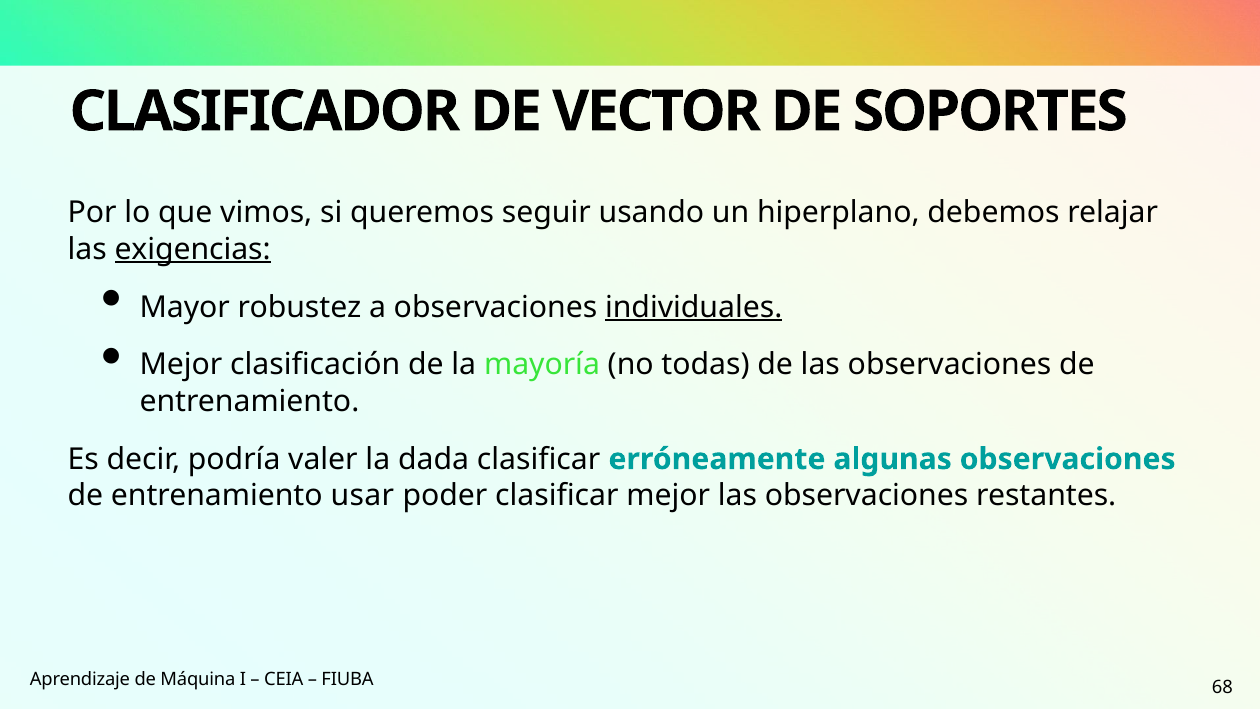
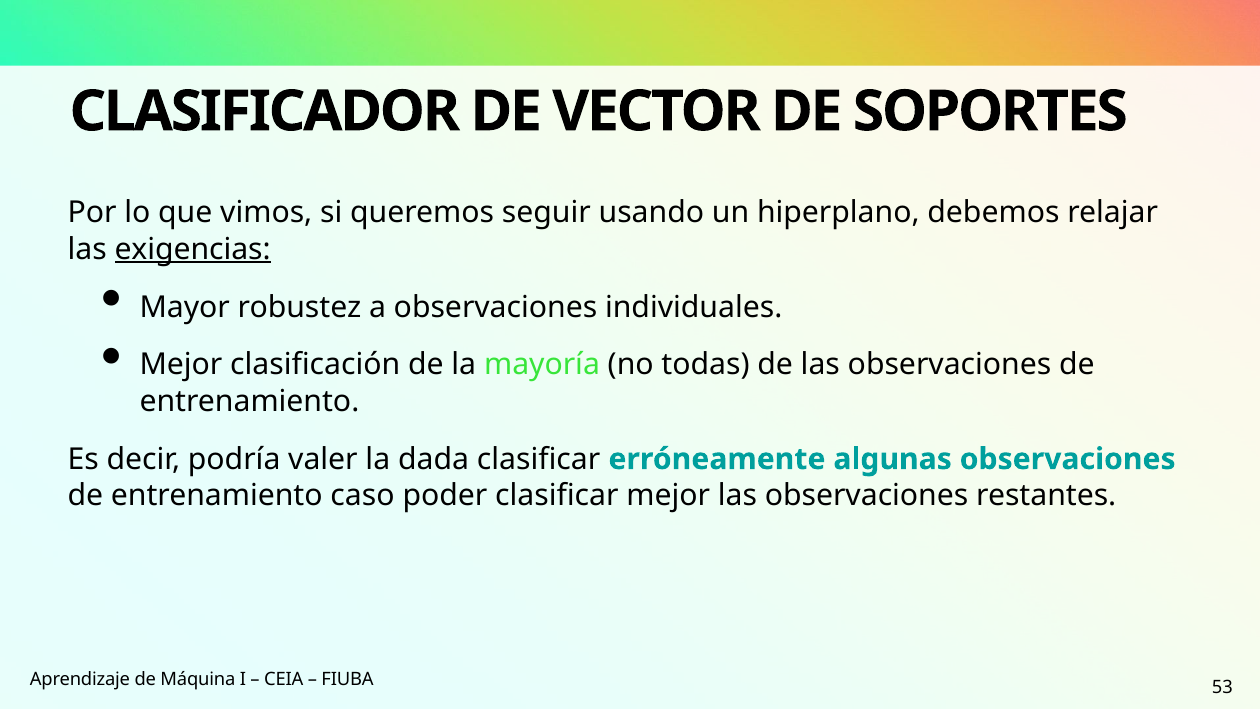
individuales underline: present -> none (694, 307)
usar: usar -> caso (363, 495)
68: 68 -> 53 (1222, 687)
